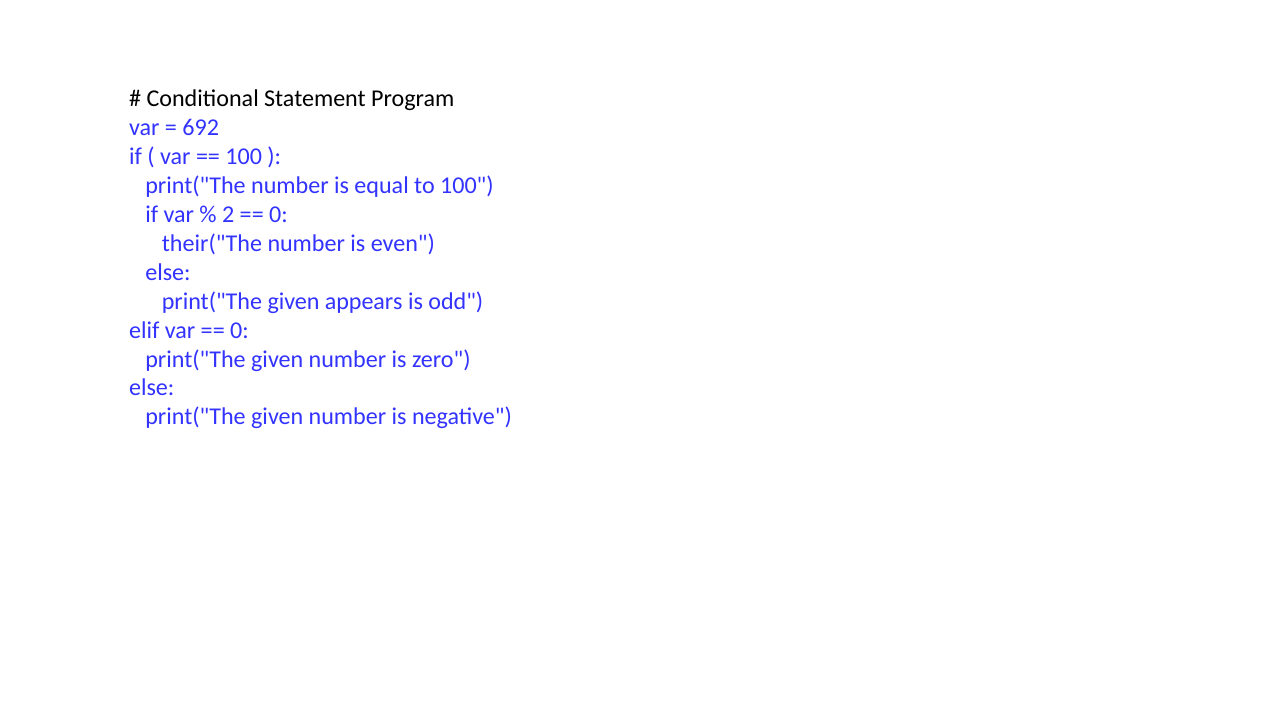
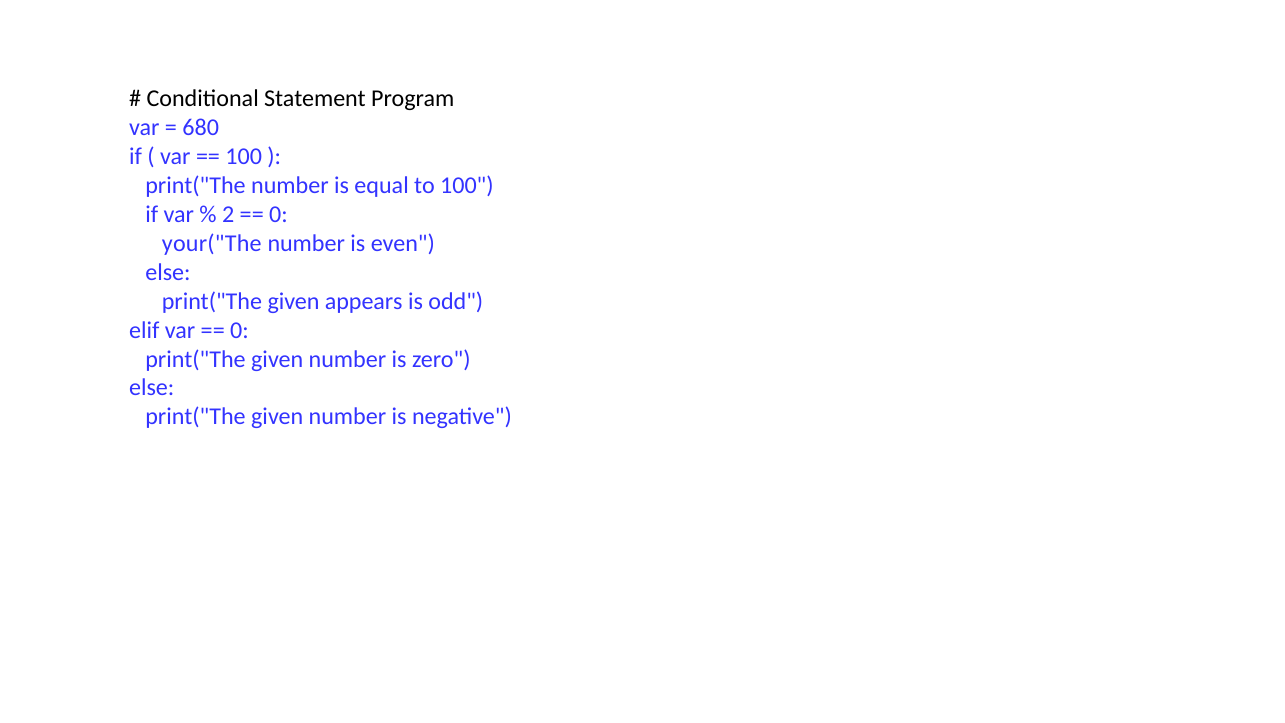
692: 692 -> 680 (201, 128)
their("The: their("The -> your("The (212, 243)
